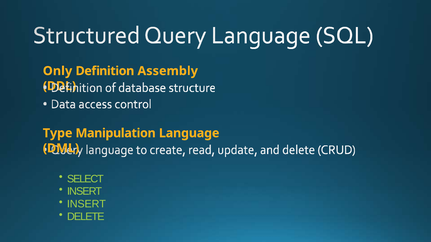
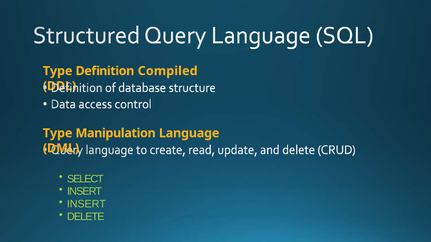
Only: Only -> Type (58, 71)
Assembly: Assembly -> Compiled (168, 71)
